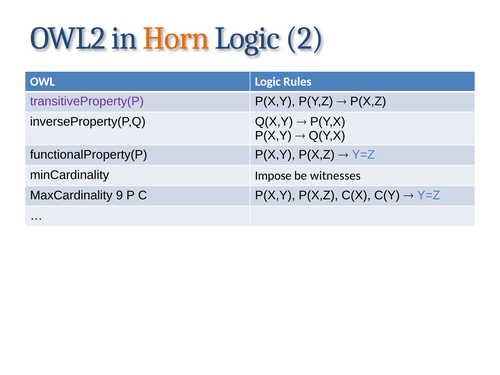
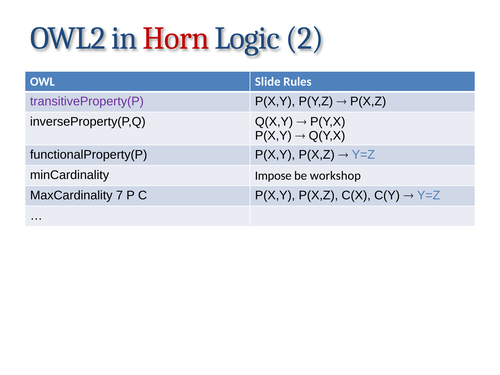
Horn colour: orange -> red (176, 38)
OWL Logic: Logic -> Slide (268, 82)
witnesses: witnesses -> workshop (335, 176)
9: 9 -> 7 (119, 195)
